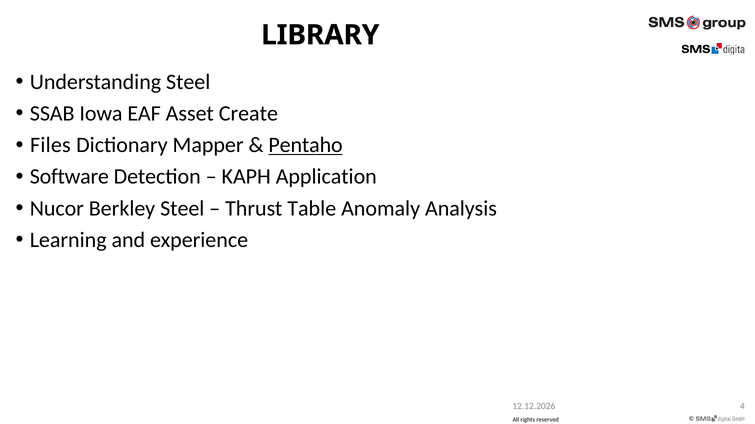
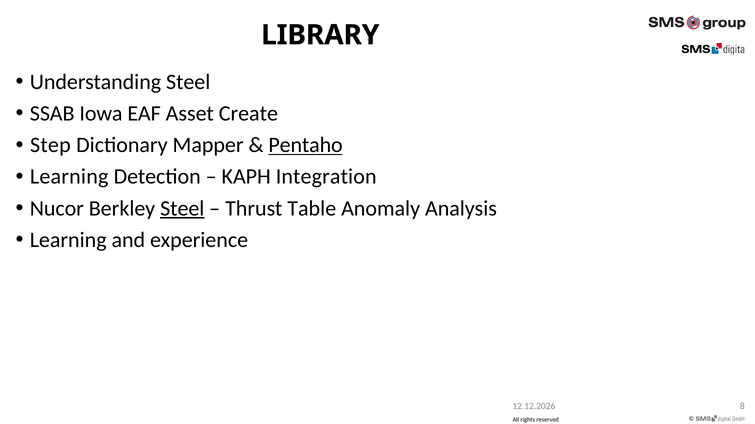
Files: Files -> Step (50, 145)
Software: Software -> Learning (69, 177)
Application: Application -> Integration (326, 177)
Steel underline: none -> present (182, 209)
4: 4 -> 8 (742, 407)
